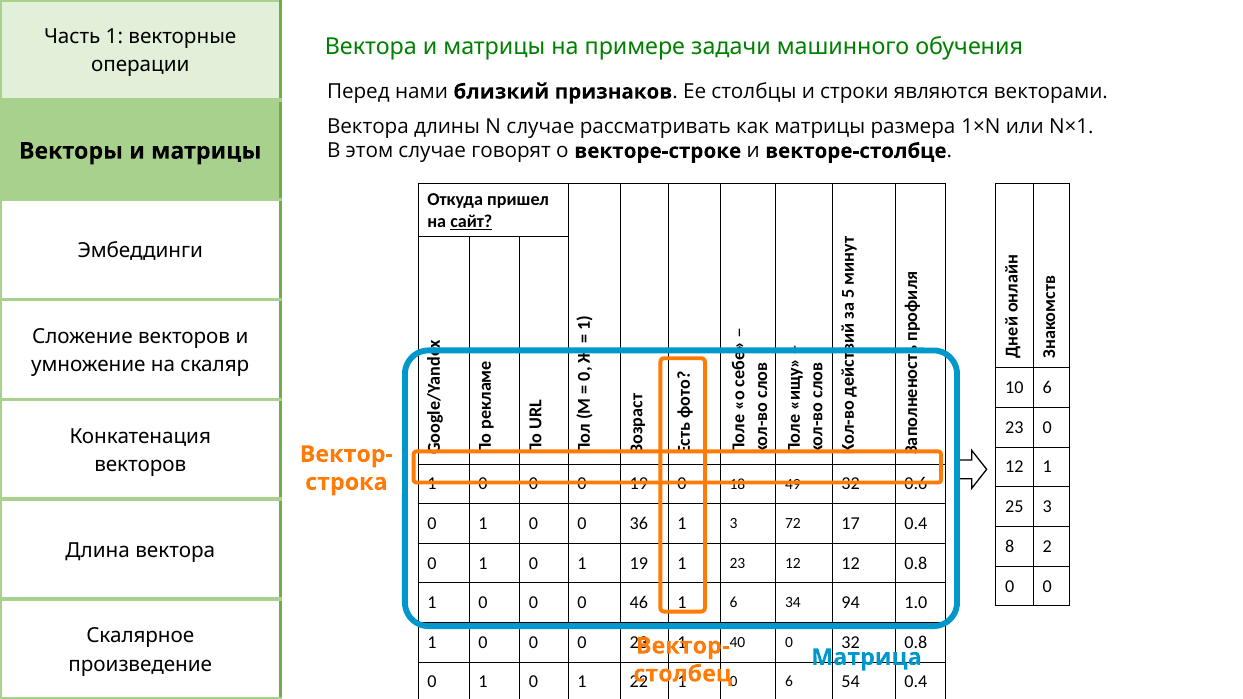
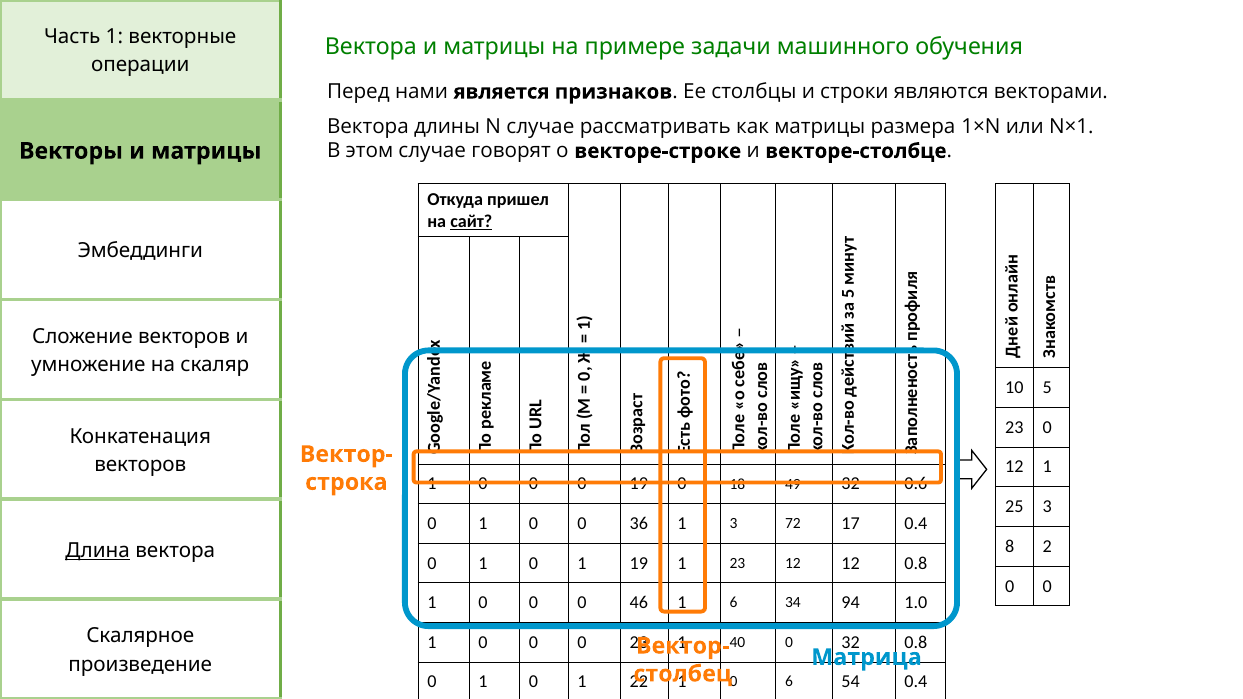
близкий: близкий -> является (502, 92)
10 6: 6 -> 5 (1047, 388)
Длина underline: none -> present (98, 550)
